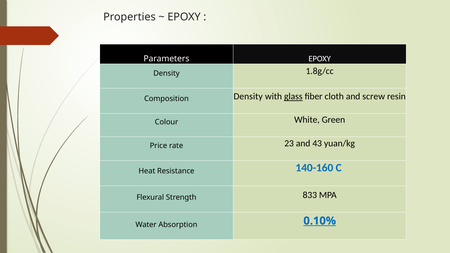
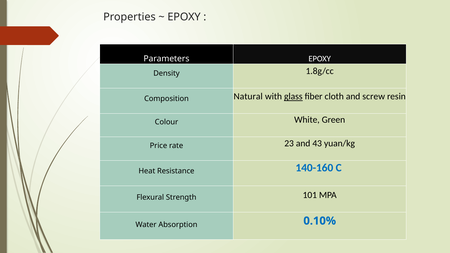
Composition Density: Density -> Natural (248, 97)
833: 833 -> 101 (310, 195)
0.10% underline: present -> none (320, 221)
